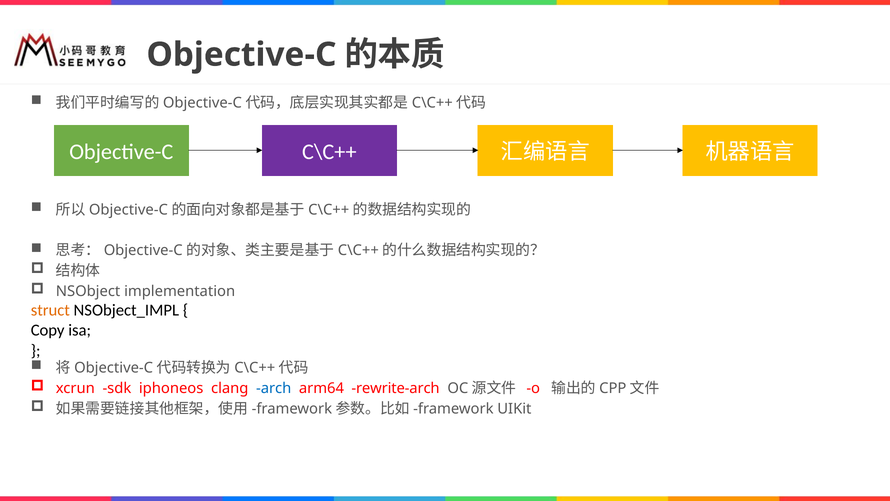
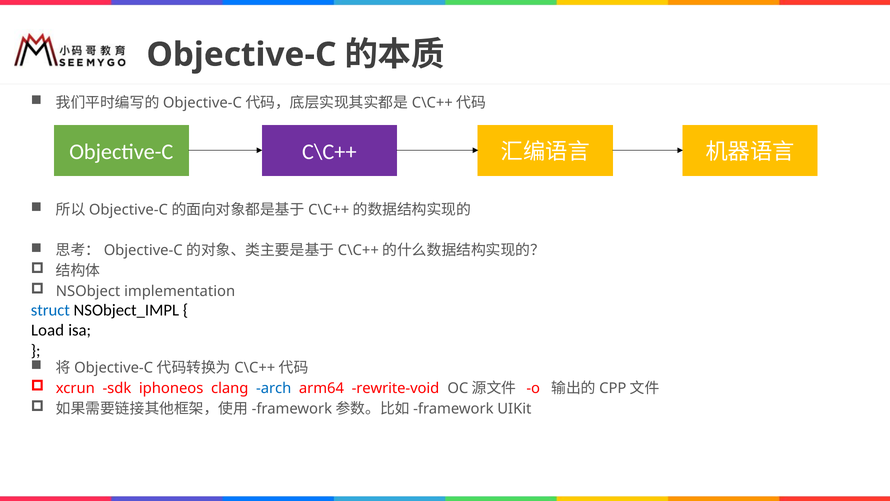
struct colour: orange -> blue (50, 310)
Copy: Copy -> Load (48, 330)
rewrite-arch: rewrite-arch -> rewrite-void (395, 388)
